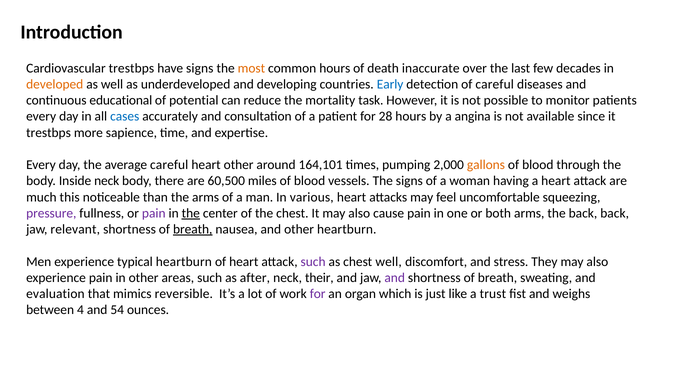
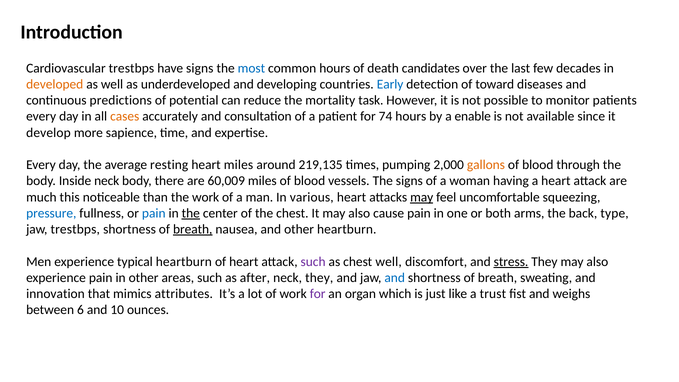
most colour: orange -> blue (251, 68)
inaccurate: inaccurate -> candidates (431, 68)
of careful: careful -> toward (495, 84)
educational: educational -> predictions (121, 100)
cases colour: blue -> orange (125, 116)
28: 28 -> 74 (386, 116)
angina: angina -> enable (473, 116)
trestbps: trestbps -> develop (48, 133)
average careful: careful -> resting (169, 165)
heart other: other -> miles (239, 165)
164,101: 164,101 -> 219,135 (321, 165)
60,500: 60,500 -> 60,009 (226, 181)
the arms: arms -> work (206, 197)
may underline: none -> present (422, 197)
pressure colour: purple -> blue (51, 213)
pain colour: purple -> blue (154, 213)
back back: back -> type (615, 213)
jaw relevant: relevant -> trestbps (75, 229)
stress underline: none -> present (511, 262)
neck their: their -> they (319, 278)
and colour: purple -> blue (395, 278)
evaluation: evaluation -> innovation (55, 294)
reversible: reversible -> attributes (184, 294)
4: 4 -> 6 (80, 310)
54: 54 -> 10 (117, 310)
